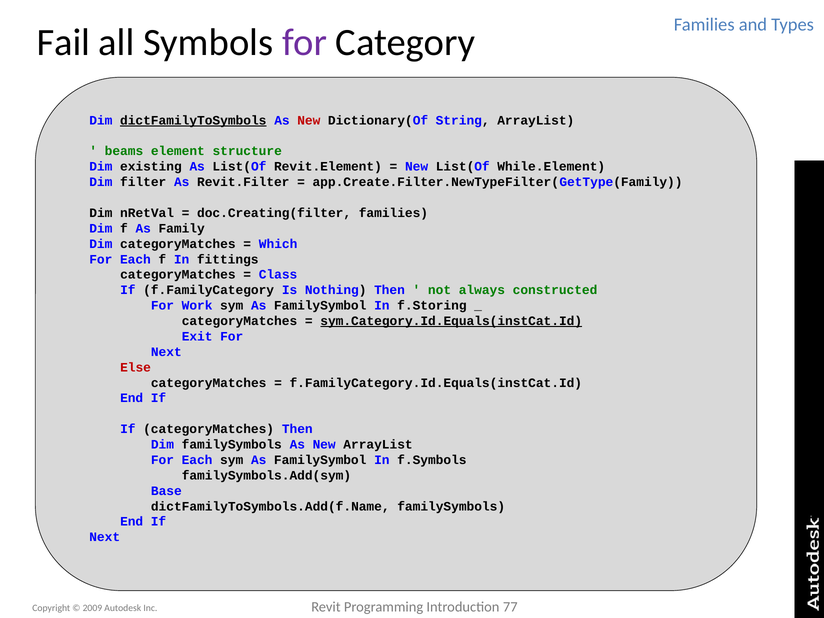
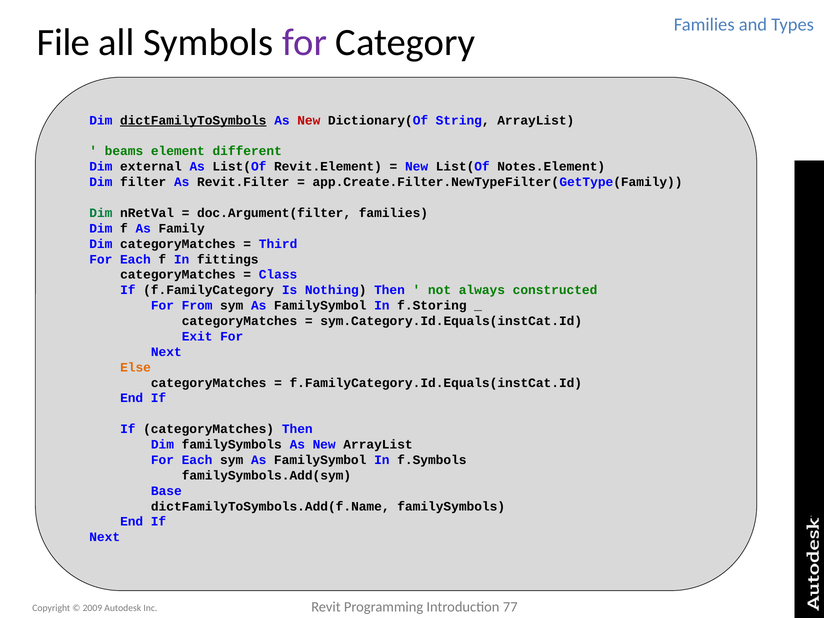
Fail: Fail -> File (63, 42)
structure: structure -> different (247, 151)
existing: existing -> external (151, 167)
While.Element: While.Element -> Notes.Element (551, 167)
Dim colour: black -> green (101, 213)
doc.Creating(filter: doc.Creating(filter -> doc.Argument(filter (274, 213)
Which: Which -> Third (278, 244)
Work: Work -> From (197, 306)
sym.Category.Id.Equals(instCat.Id underline: present -> none (451, 321)
Else colour: red -> orange (136, 368)
